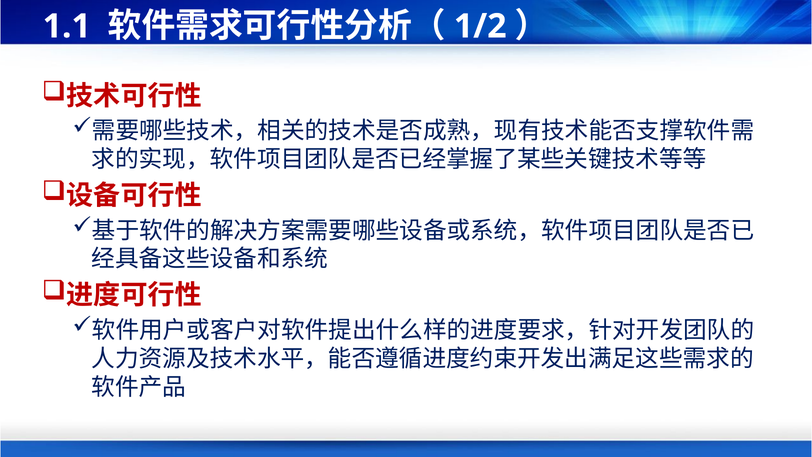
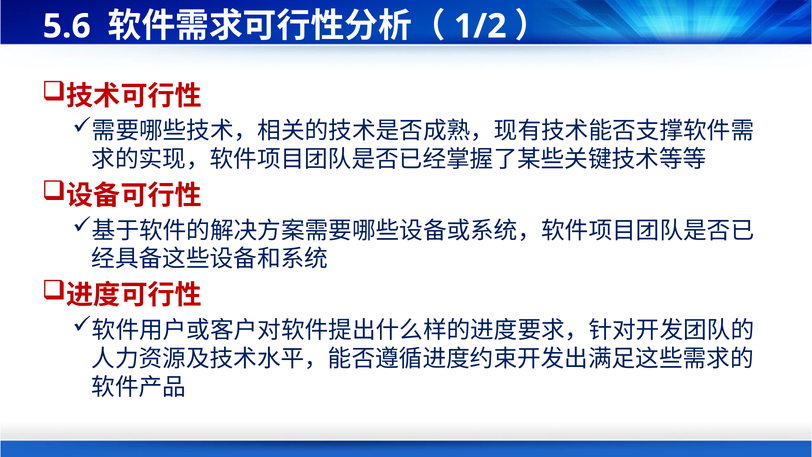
1.1: 1.1 -> 5.6 (67, 26)
